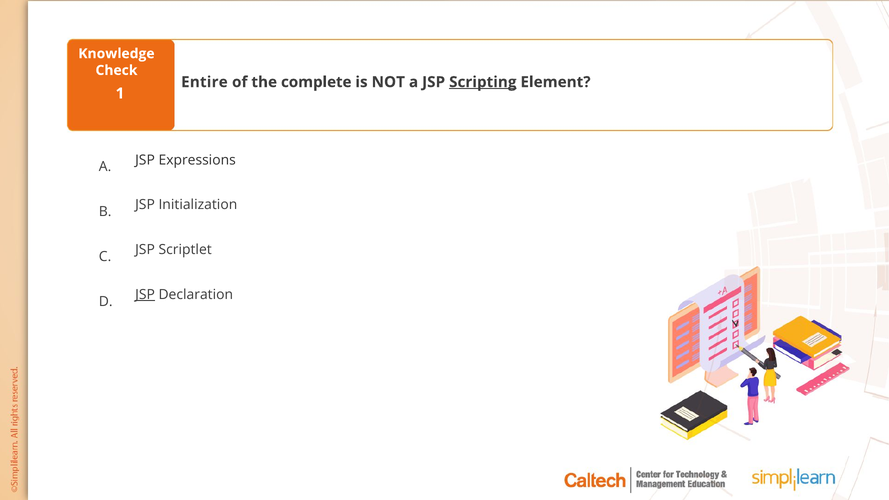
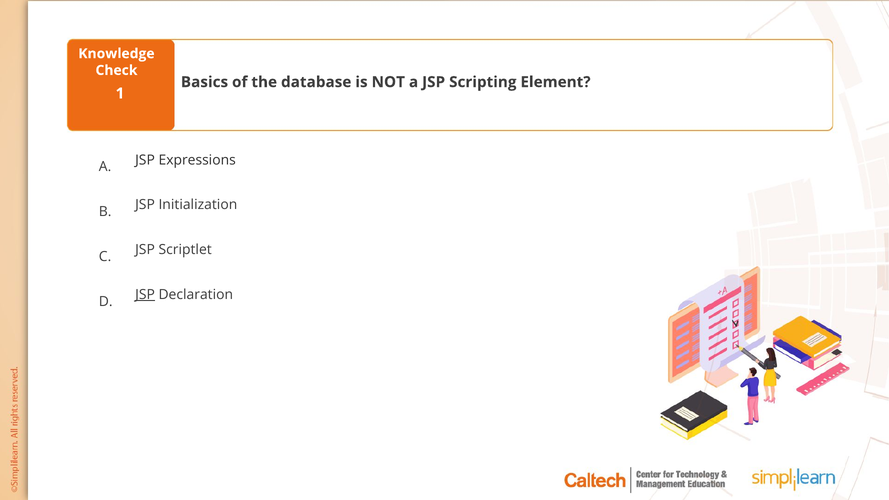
Entire: Entire -> Basics (204, 82)
complete: complete -> database (316, 82)
Scripting underline: present -> none (483, 82)
